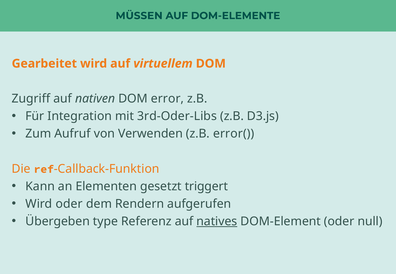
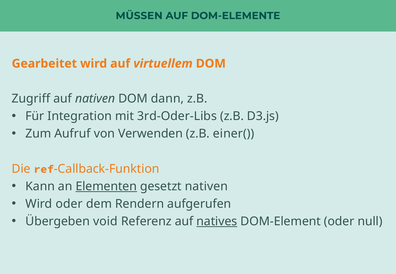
error: error -> dann (167, 99)
error(: error( -> einer( (234, 134)
Elementen underline: none -> present (106, 186)
gesetzt triggert: triggert -> nativen (206, 186)
type: type -> void (105, 221)
